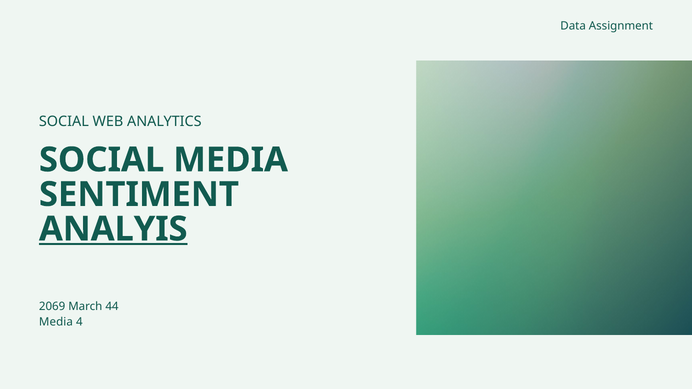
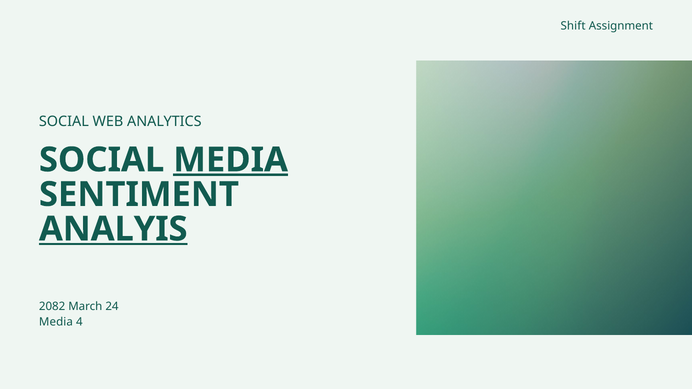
Data: Data -> Shift (573, 26)
MEDIA underline: none -> present (231, 160)
2069: 2069 -> 2082 (52, 307)
44: 44 -> 24 (112, 307)
